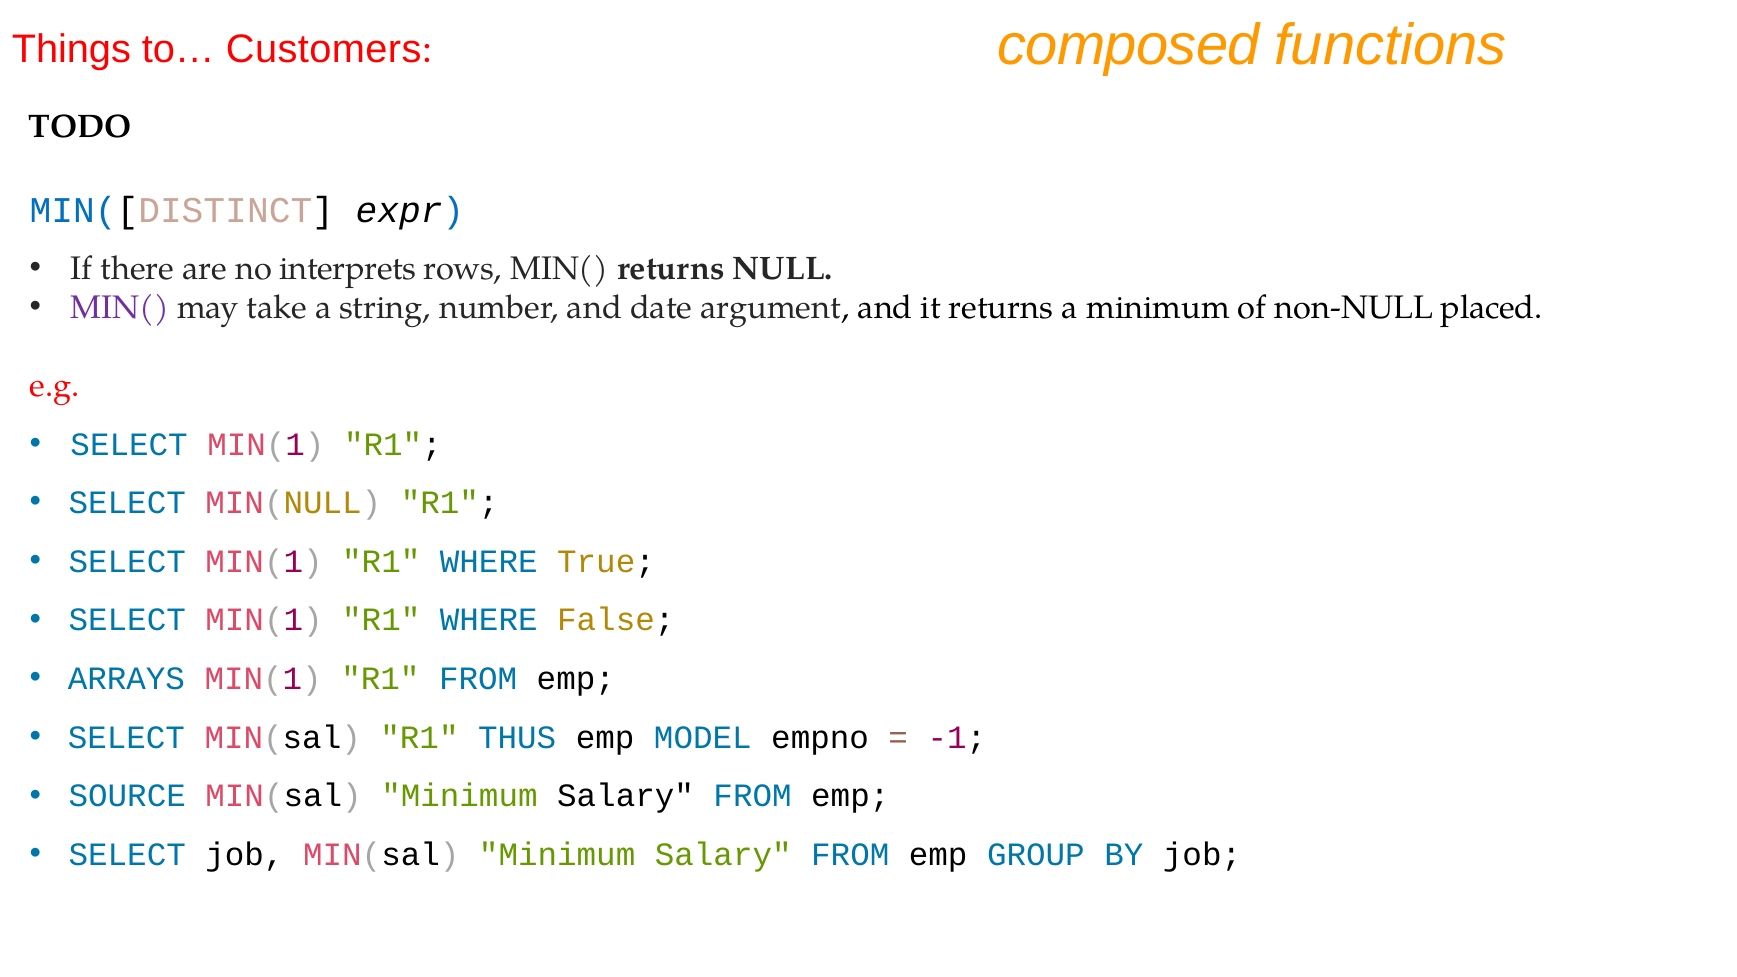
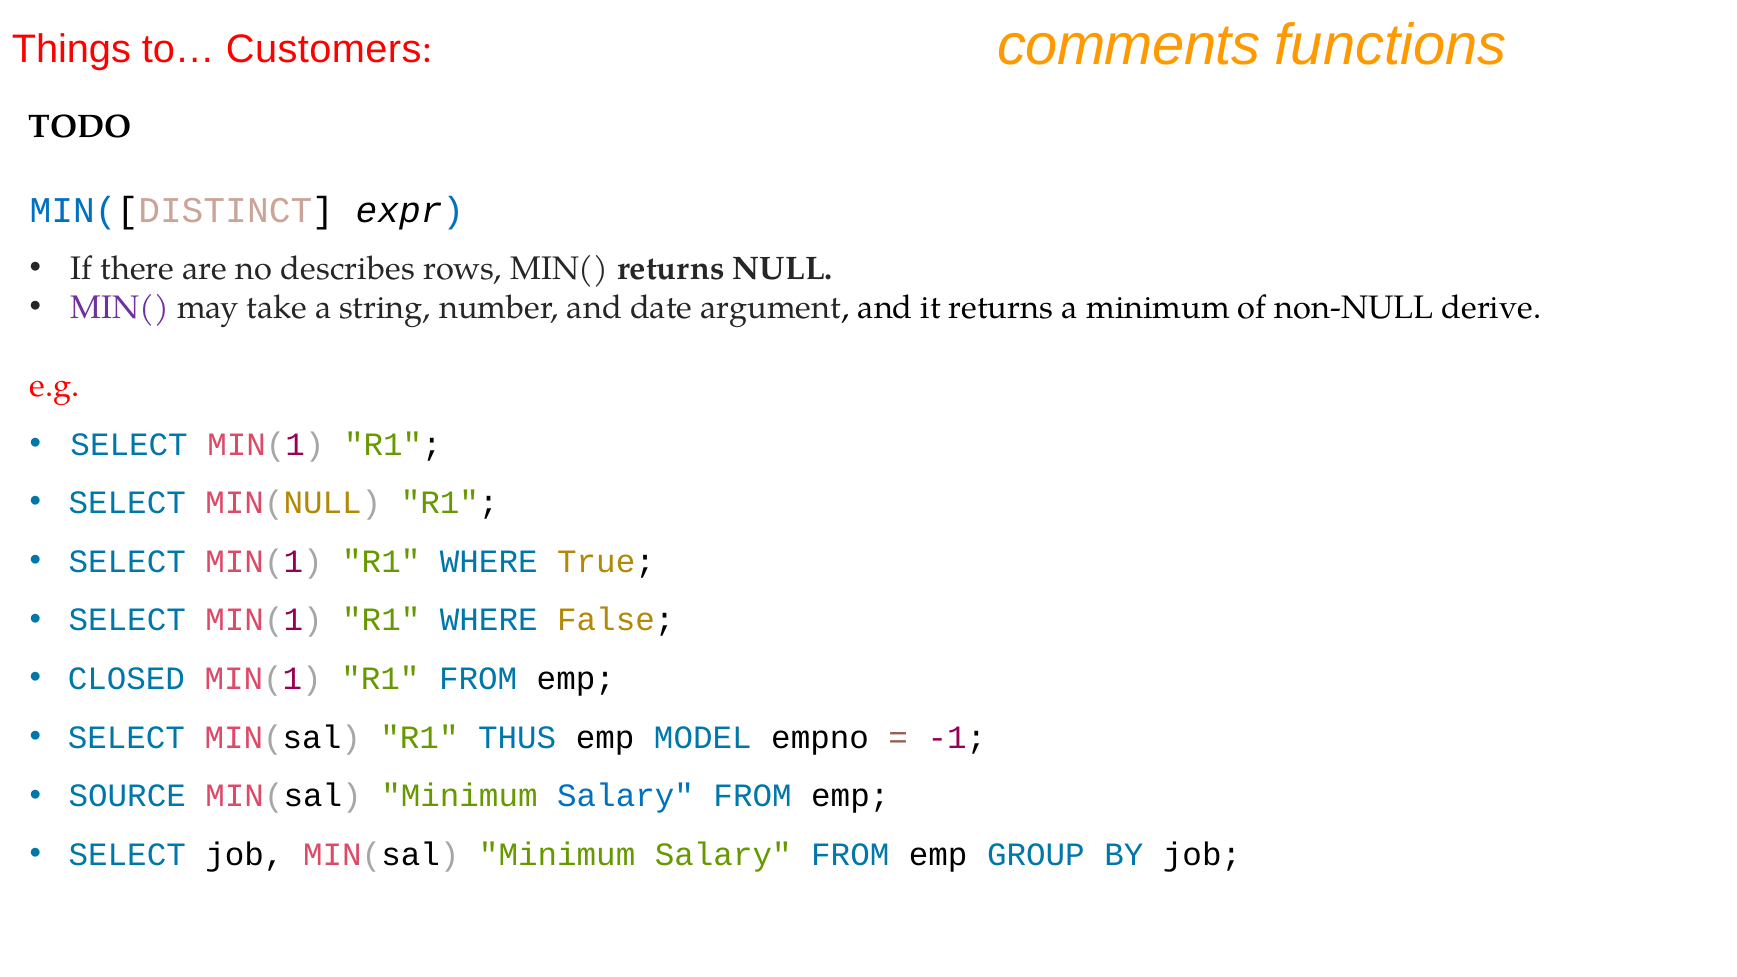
composed: composed -> comments (1129, 45)
interprets: interprets -> describes (348, 269)
placed: placed -> derive (1492, 308)
ARRAYS: ARRAYS -> CLOSED (126, 679)
Salary colour: black -> blue (626, 796)
